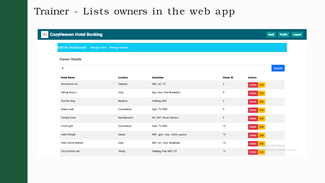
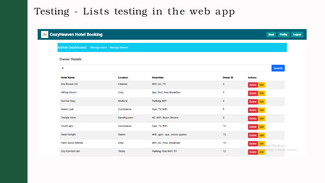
Trainer: Trainer -> Testing (52, 11)
Lists owners: owners -> testing (131, 11)
